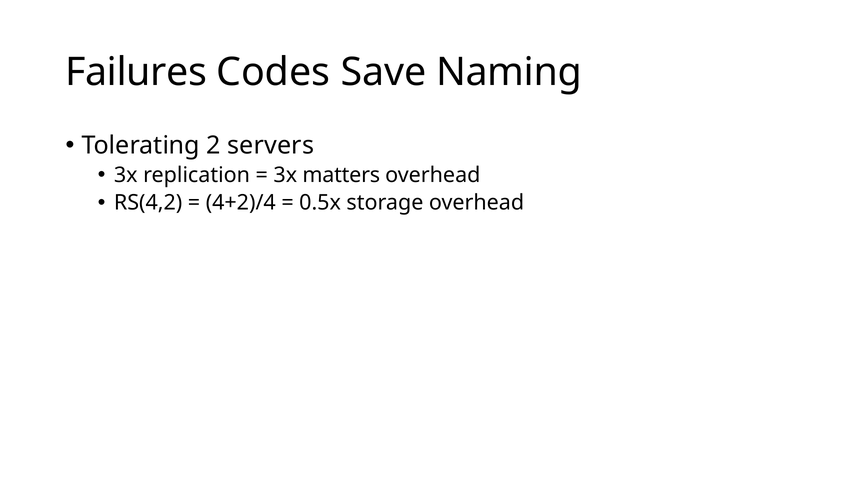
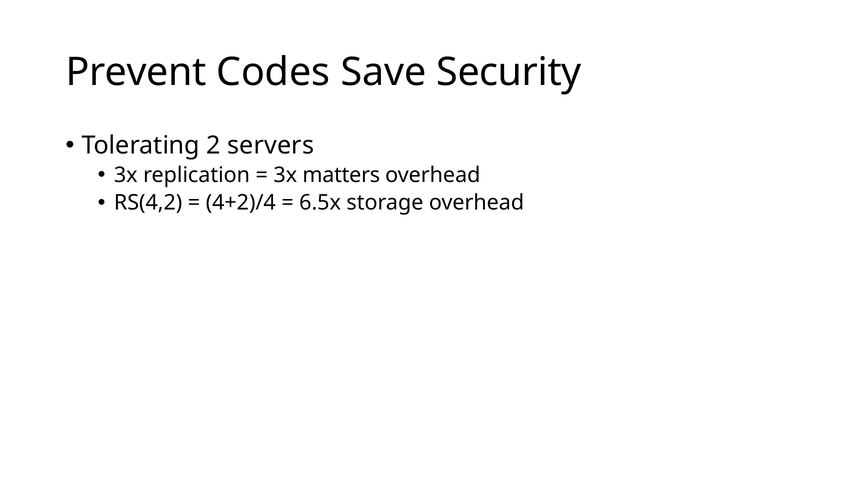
Failures: Failures -> Prevent (136, 72)
Naming: Naming -> Security (509, 72)
0.5x: 0.5x -> 6.5x (320, 203)
